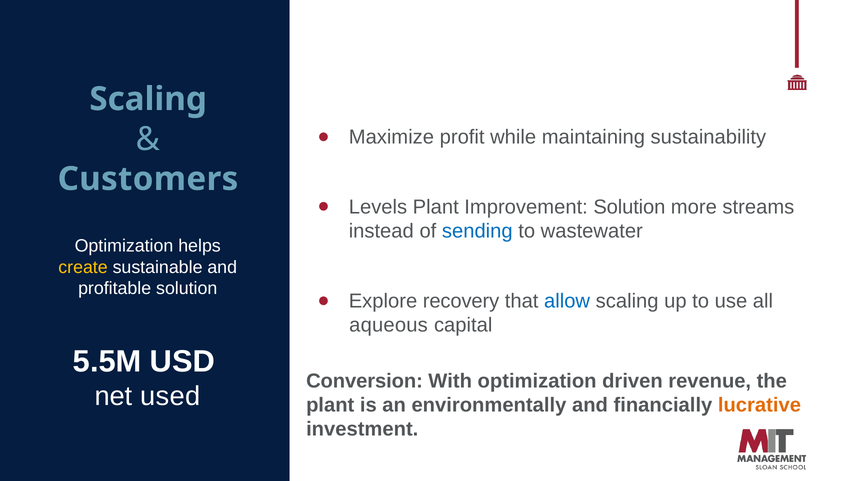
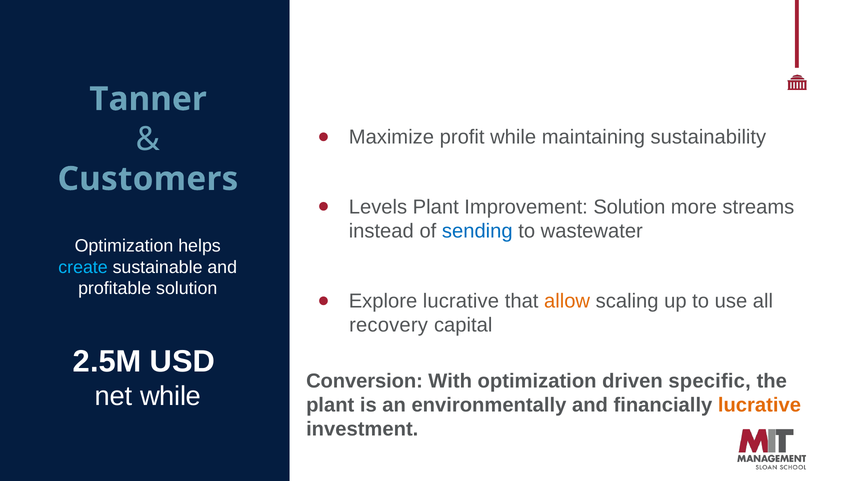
Scaling: Scaling -> Tanner (148, 99)
create colour: yellow -> light blue (83, 267)
Explore recovery: recovery -> lucrative (461, 301)
allow colour: blue -> orange (567, 301)
aqueous: aqueous -> recovery (389, 325)
5.5M: 5.5M -> 2.5M (107, 361)
revenue: revenue -> specific (710, 380)
net used: used -> while (171, 396)
